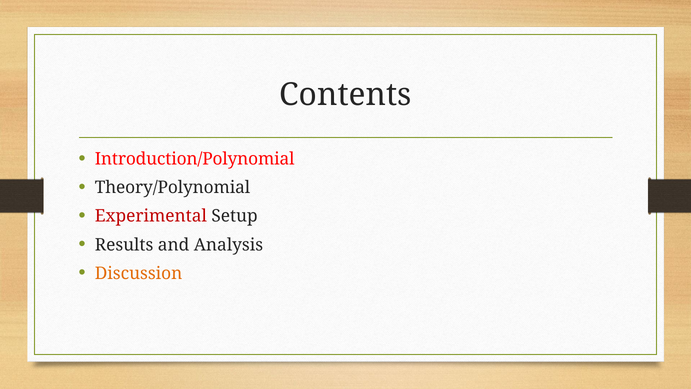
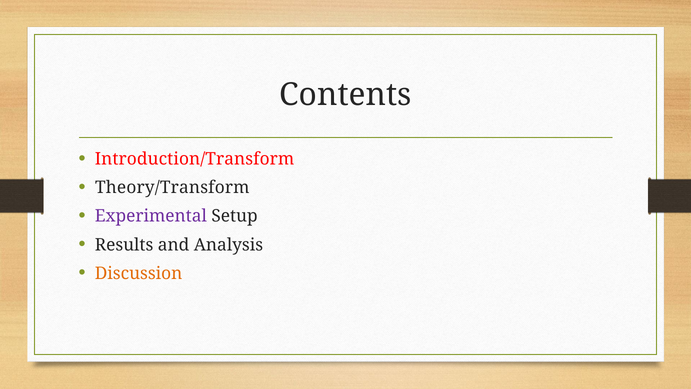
Introduction/Polynomial: Introduction/Polynomial -> Introduction/Transform (195, 159)
Theory/Polynomial: Theory/Polynomial -> Theory/Transform (172, 188)
Experimental colour: red -> purple (151, 216)
